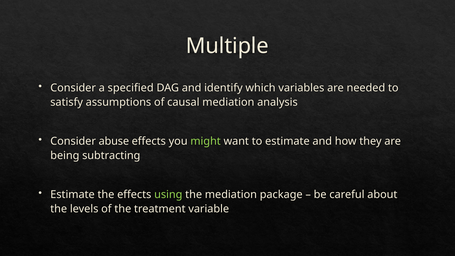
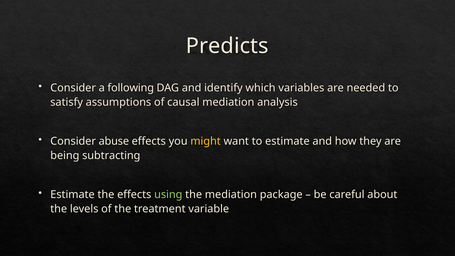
Multiple: Multiple -> Predicts (227, 46)
specified: specified -> following (131, 88)
might colour: light green -> yellow (206, 141)
